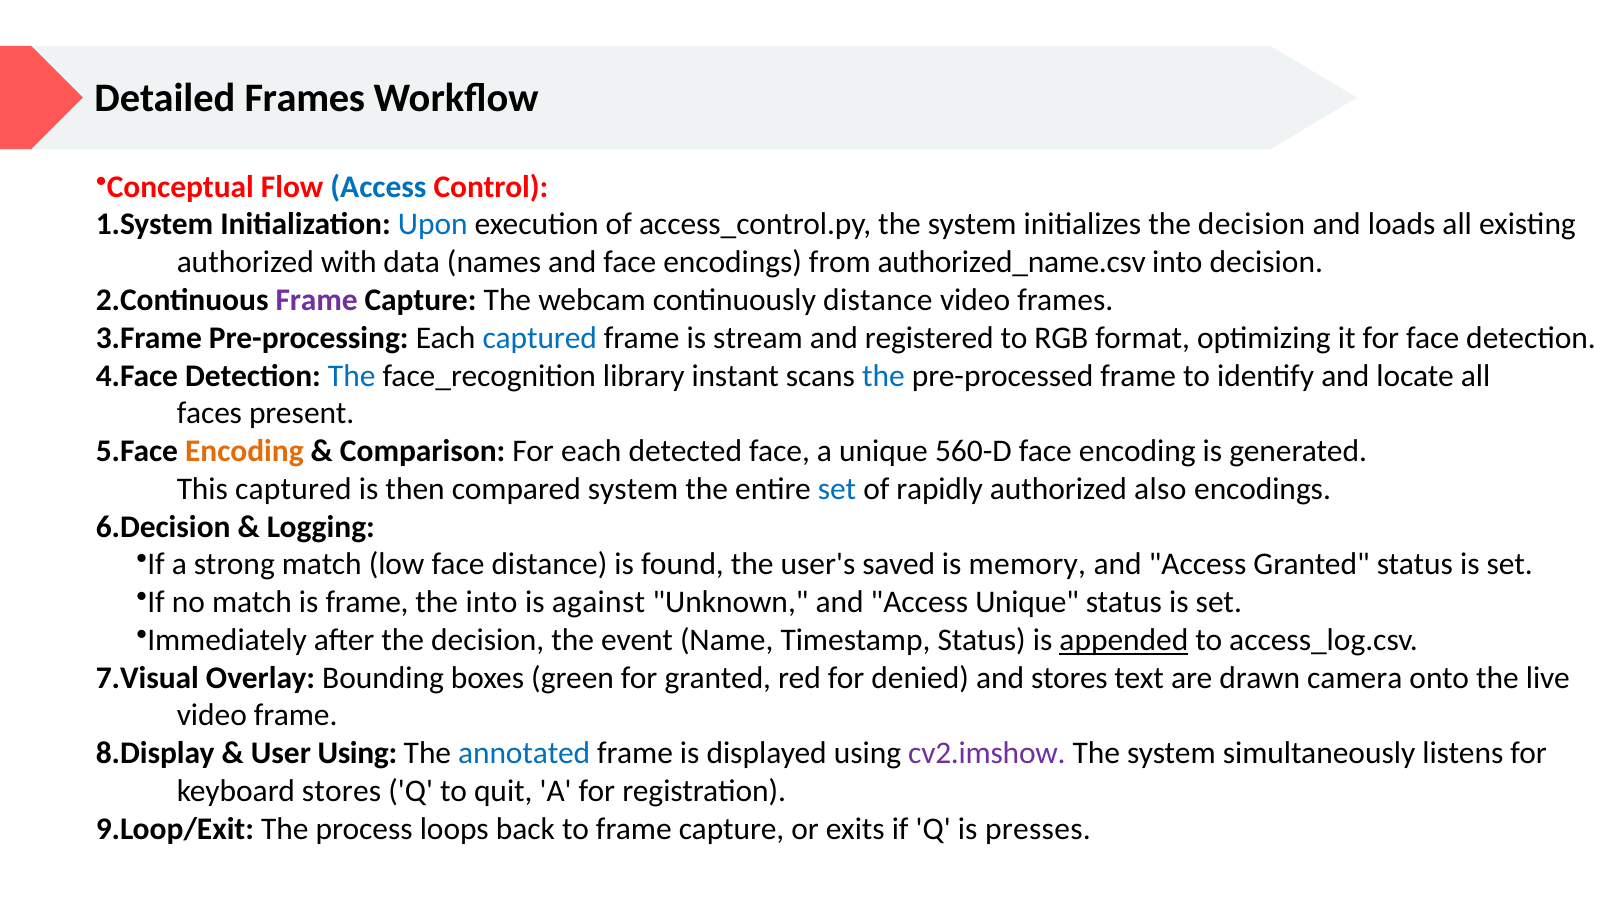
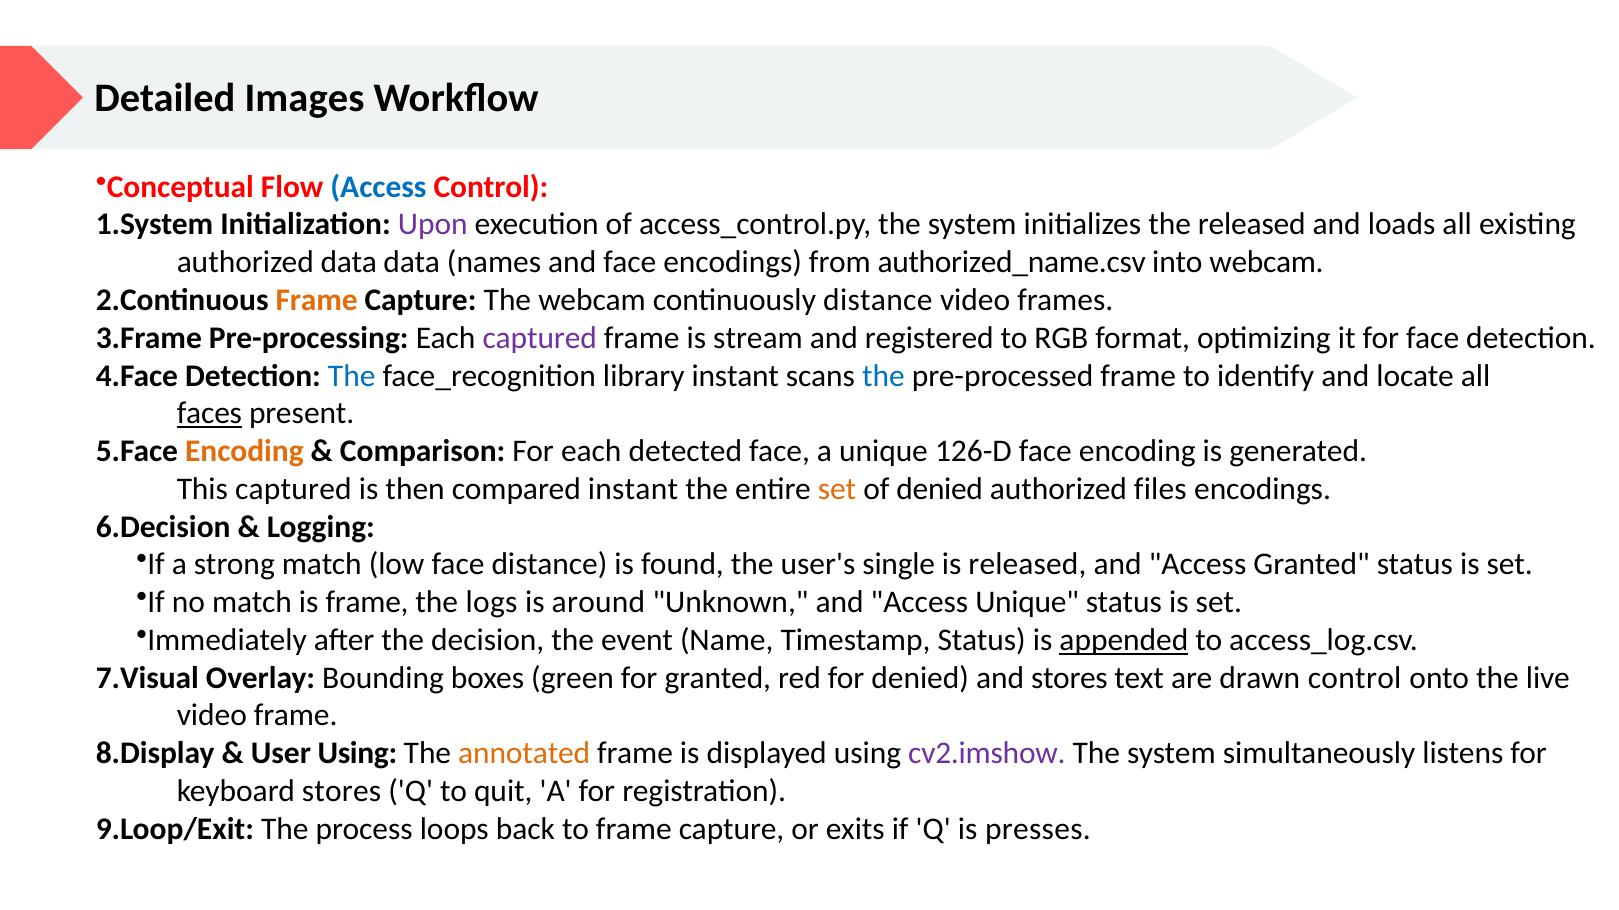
Detailed Frames: Frames -> Images (304, 98)
Upon colour: blue -> purple (433, 225)
initializes the decision: decision -> released (1252, 225)
authorized with: with -> data (349, 263)
into decision: decision -> webcam (1266, 263)
Frame colour: purple -> orange (317, 300)
captured colour: blue -> purple (540, 338)
faces underline: none -> present (209, 414)
560-D: 560-D -> 126-D (973, 452)
compared system: system -> instant (633, 489)
set colour: blue -> orange (837, 489)
of rapidly: rapidly -> denied (940, 489)
also: also -> files (1160, 489)
saved: saved -> single (899, 565)
is memory: memory -> released (1027, 565)
the into: into -> logs (492, 603)
against: against -> around (598, 603)
drawn camera: camera -> control (1355, 678)
annotated colour: blue -> orange (524, 754)
